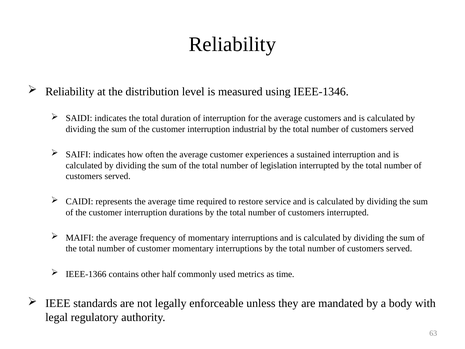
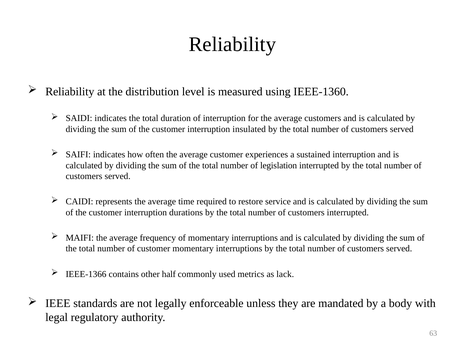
IEEE-1346: IEEE-1346 -> IEEE-1360 (321, 91)
industrial: industrial -> insulated (249, 129)
as time: time -> lack (285, 274)
